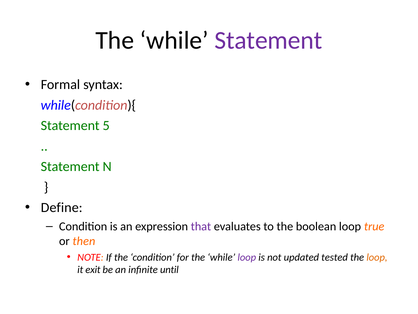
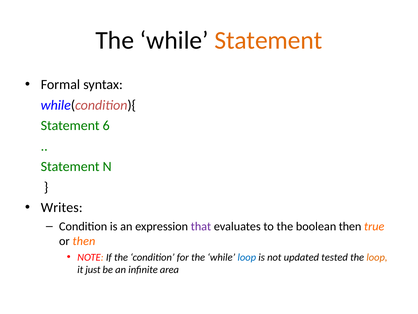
Statement colour: purple -> orange (268, 40)
5: 5 -> 6 (106, 125)
Define: Define -> Writes (62, 207)
boolean loop: loop -> then (350, 226)
loop colour: purple -> blue (247, 257)
exit: exit -> just (93, 269)
until: until -> area (169, 269)
